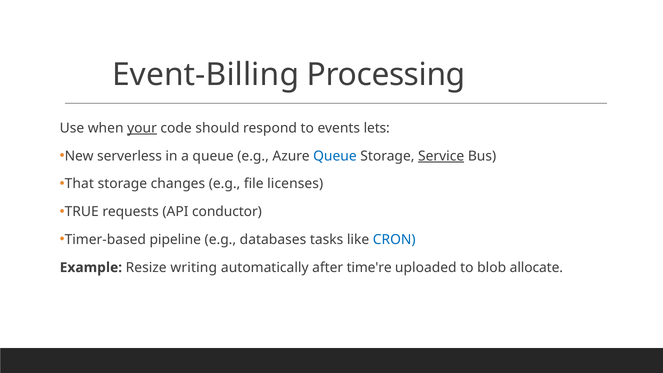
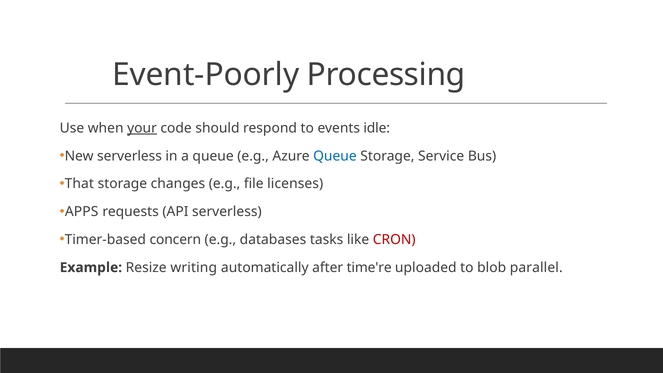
Event-Billing: Event-Billing -> Event-Poorly (206, 75)
lets: lets -> idle (377, 128)
Service underline: present -> none (441, 156)
TRUE: TRUE -> APPS (82, 212)
API conductor: conductor -> serverless (227, 212)
pipeline: pipeline -> concern (175, 240)
CRON colour: blue -> red (394, 240)
allocate: allocate -> parallel (536, 268)
